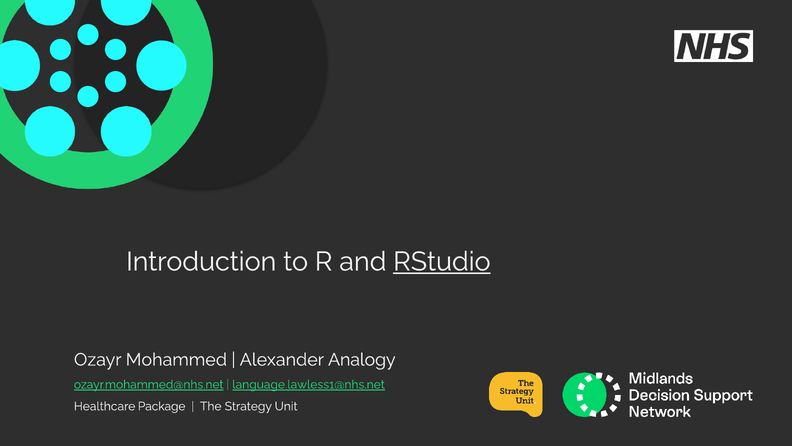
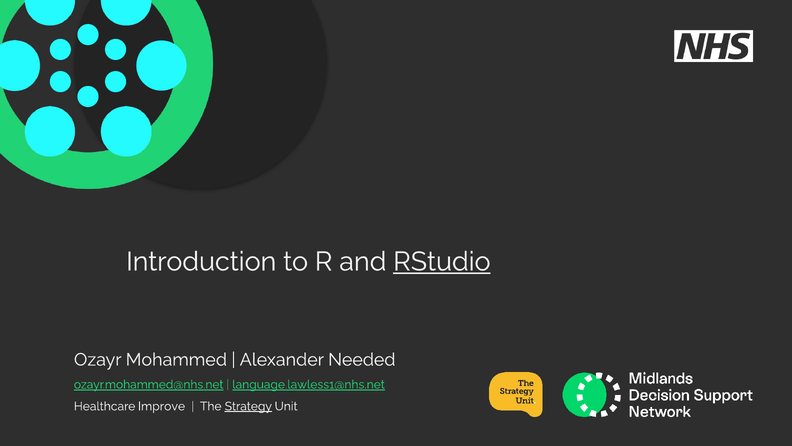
Analogy: Analogy -> Needed (362, 359)
Package: Package -> Improve (162, 406)
Strategy underline: none -> present (248, 406)
